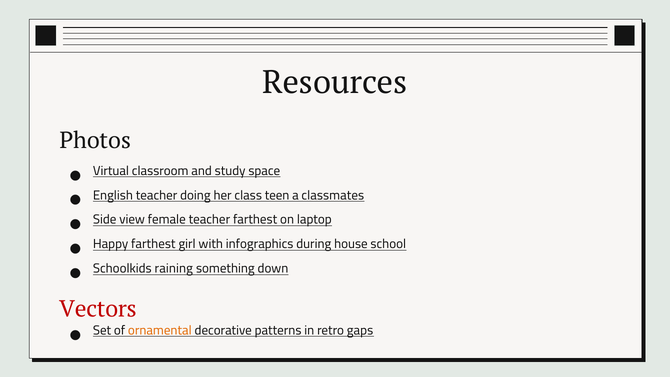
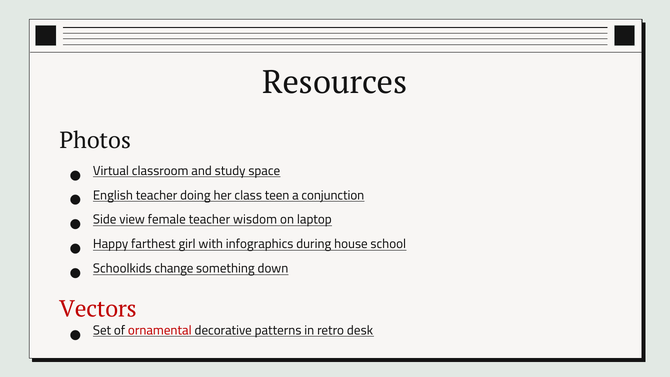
classmates: classmates -> conjunction (333, 195)
teacher farthest: farthest -> wisdom (255, 220)
raining: raining -> change (174, 269)
ornamental colour: orange -> red (160, 330)
gaps: gaps -> desk (360, 330)
